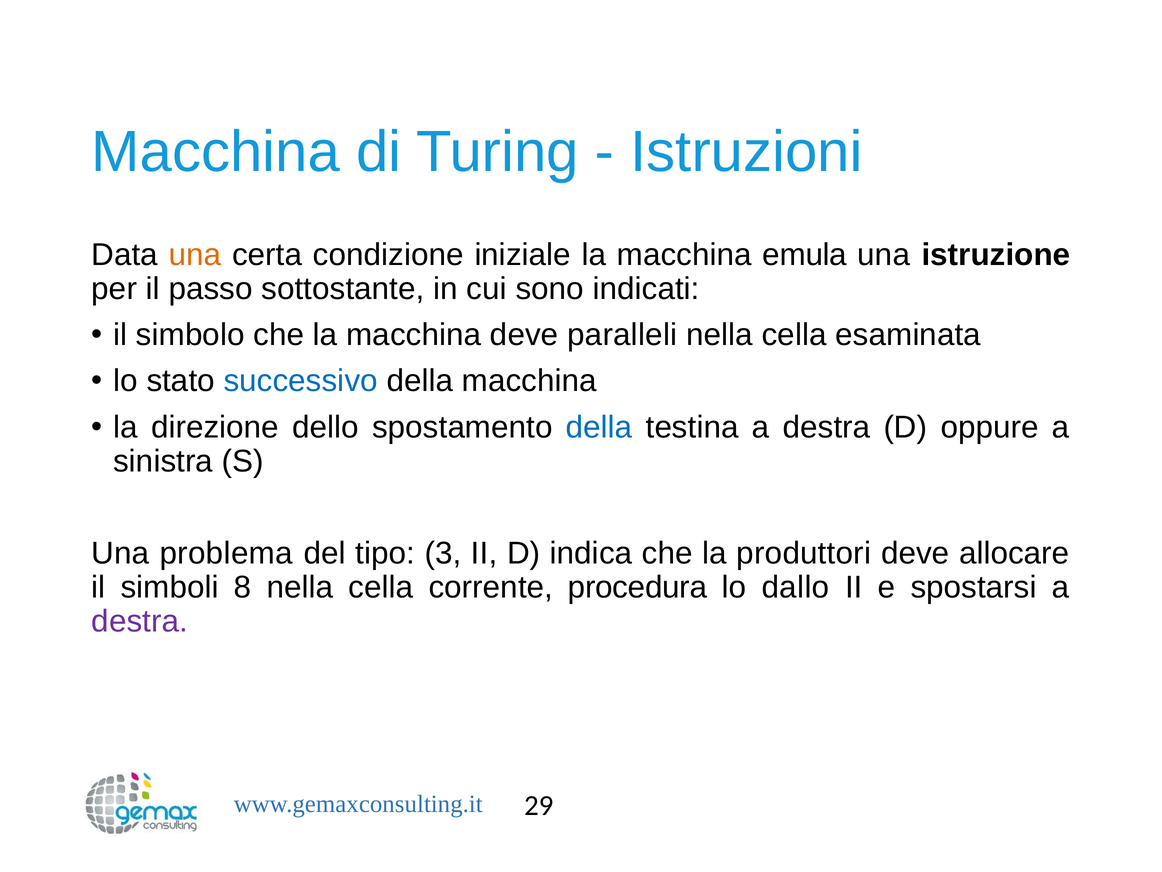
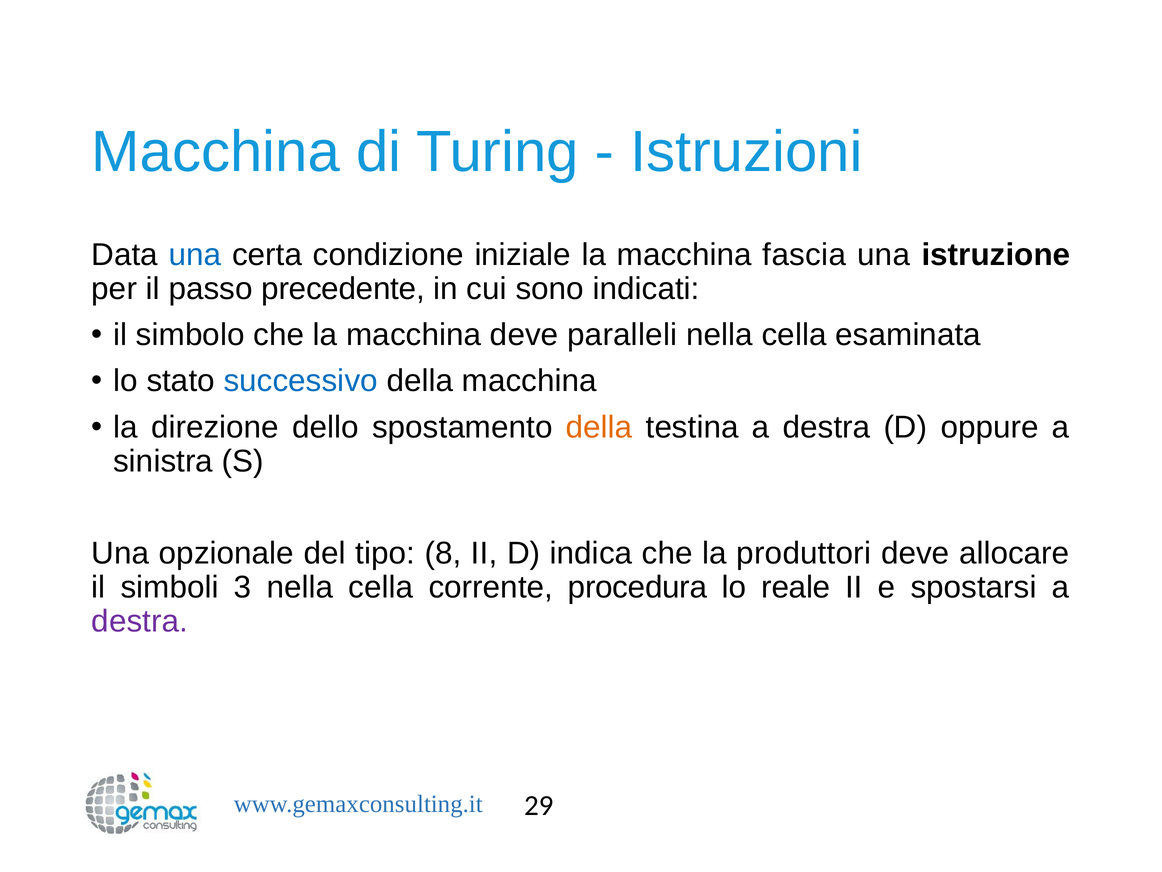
una colour: orange -> blue (195, 255)
emula: emula -> fascia (804, 255)
sottostante: sottostante -> precedente (343, 289)
della colour: blue -> orange (599, 427)
problema: problema -> opzionale (226, 553)
3: 3 -> 8 (443, 553)
8: 8 -> 3 (243, 587)
dallo: dallo -> reale (796, 587)
